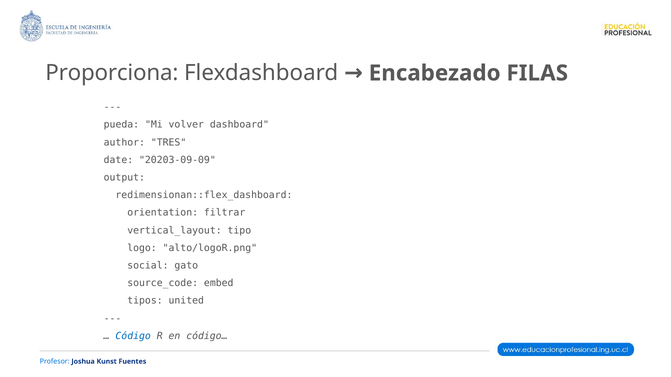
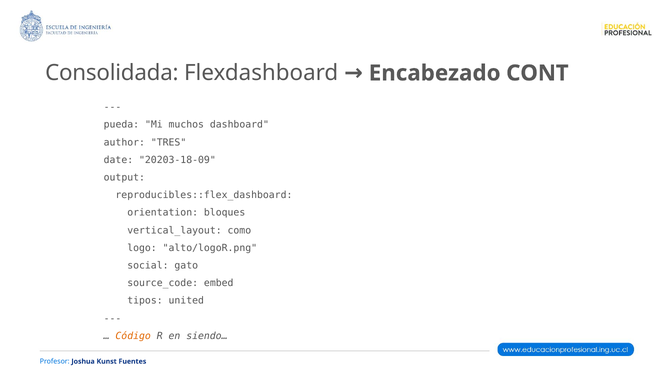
Proporciona: Proporciona -> Consolidada (112, 73)
FILAS: FILAS -> CONT (537, 73)
volver: volver -> muchos (186, 125)
20203-09-09: 20203-09-09 -> 20203-18-09 (177, 160)
redimensionan::flex_dashboard: redimensionan::flex_dashboard -> reproducibles::flex_dashboard (204, 195)
filtrar: filtrar -> bloques (225, 213)
tipo: tipo -> como (239, 231)
Código colour: blue -> orange (133, 336)
código…: código… -> siendo… (207, 336)
